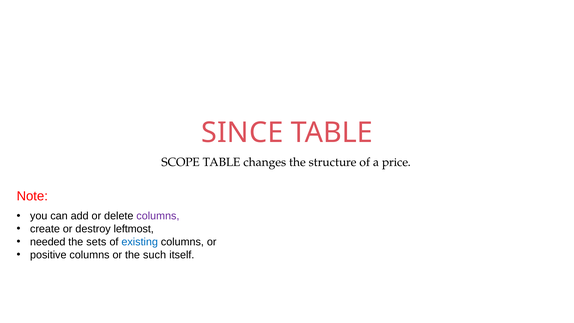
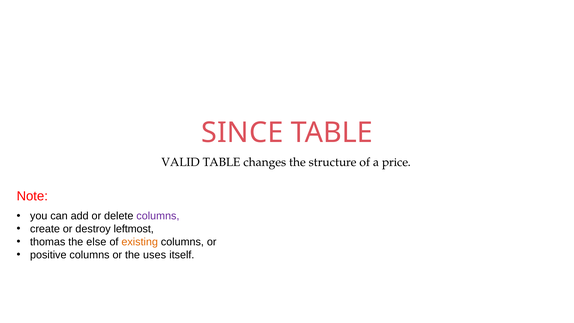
SCOPE: SCOPE -> VALID (181, 162)
needed: needed -> thomas (48, 242)
sets: sets -> else (96, 242)
existing colour: blue -> orange (140, 242)
such: such -> uses (155, 255)
